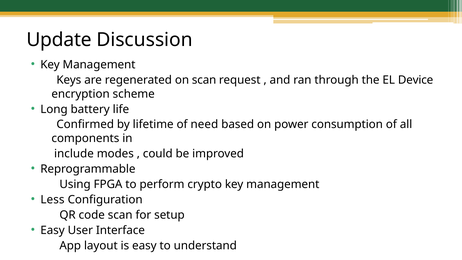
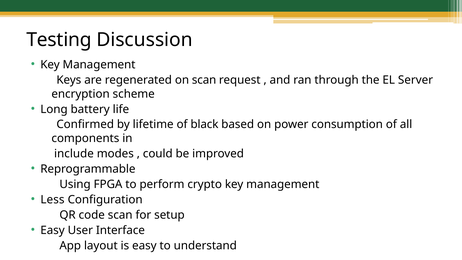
Update: Update -> Testing (59, 40)
Device: Device -> Server (416, 80)
need: need -> black (204, 124)
